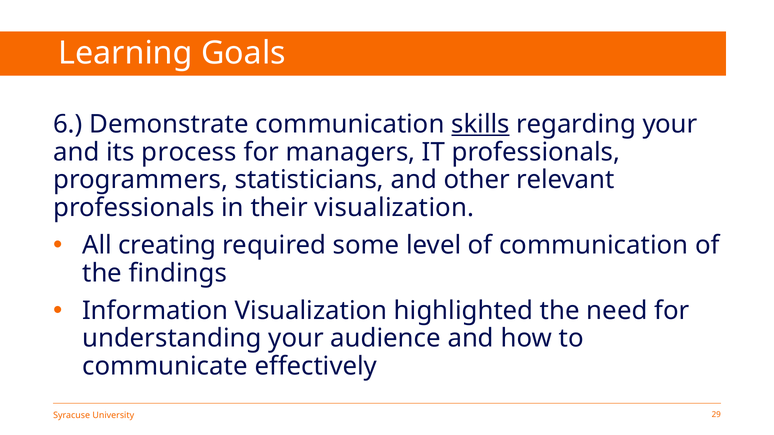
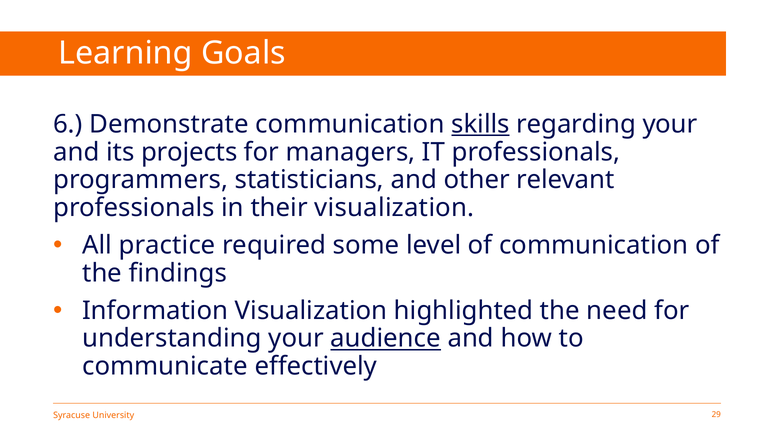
process: process -> projects (189, 152)
creating: creating -> practice (167, 245)
audience underline: none -> present (386, 339)
